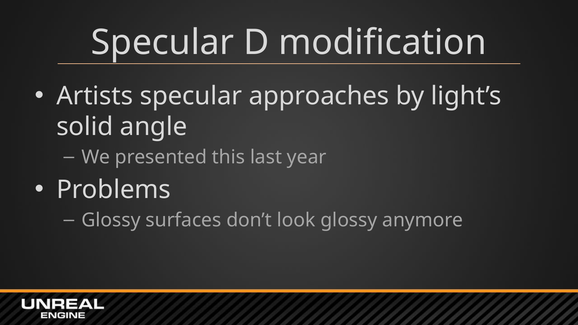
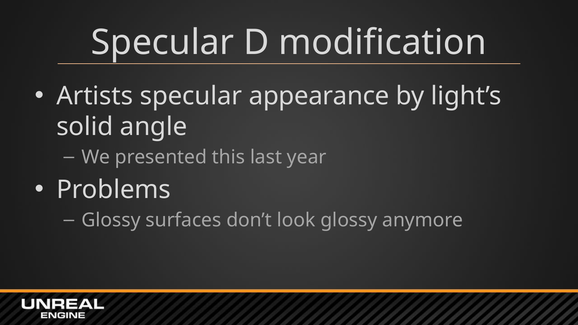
approaches: approaches -> appearance (319, 96)
